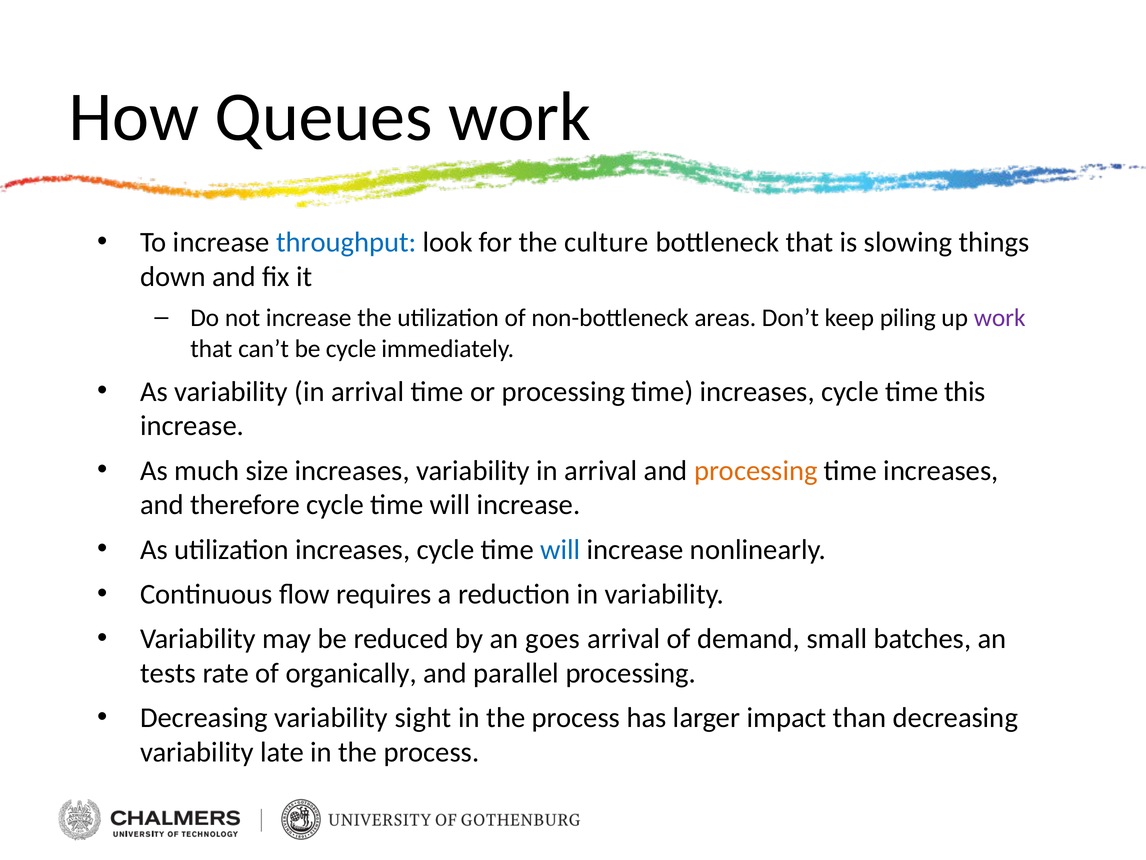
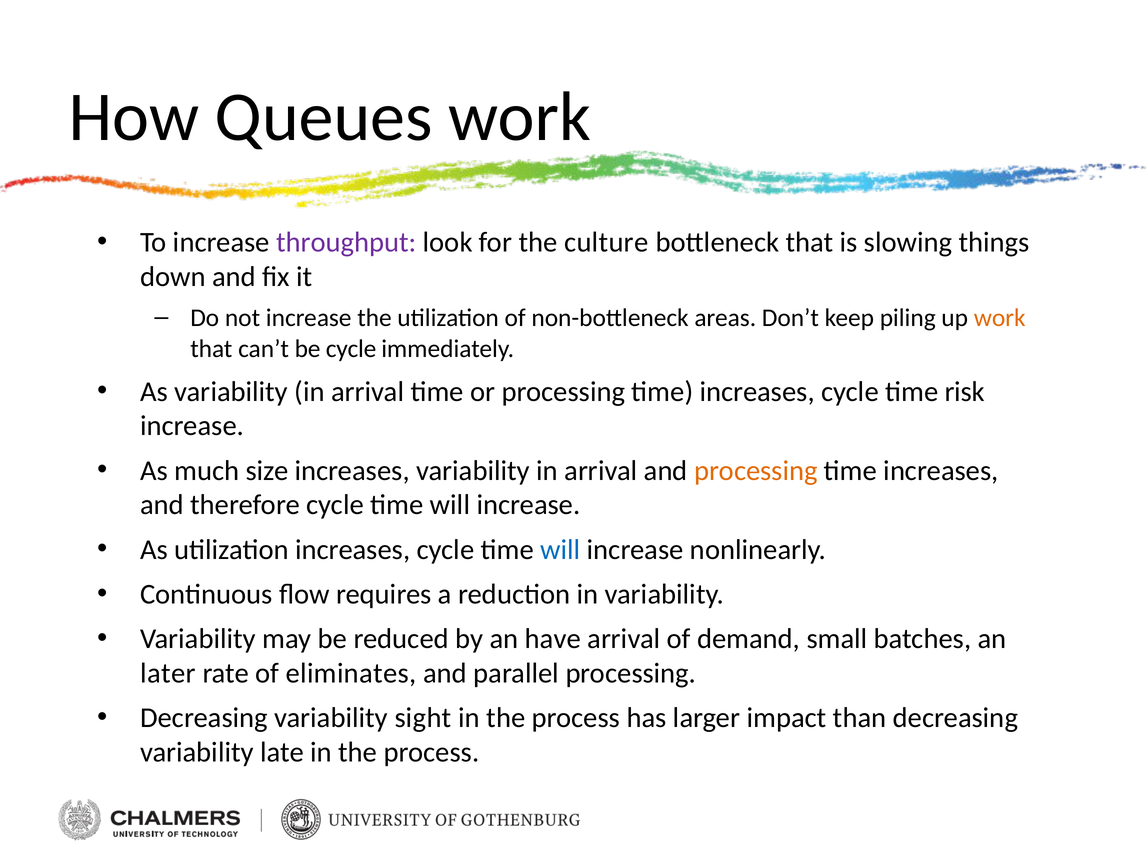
throughput colour: blue -> purple (346, 242)
work colour: purple -> orange (1000, 318)
this: this -> risk (965, 391)
goes: goes -> have (553, 638)
tests: tests -> later (168, 673)
organically: organically -> eliminates (351, 673)
